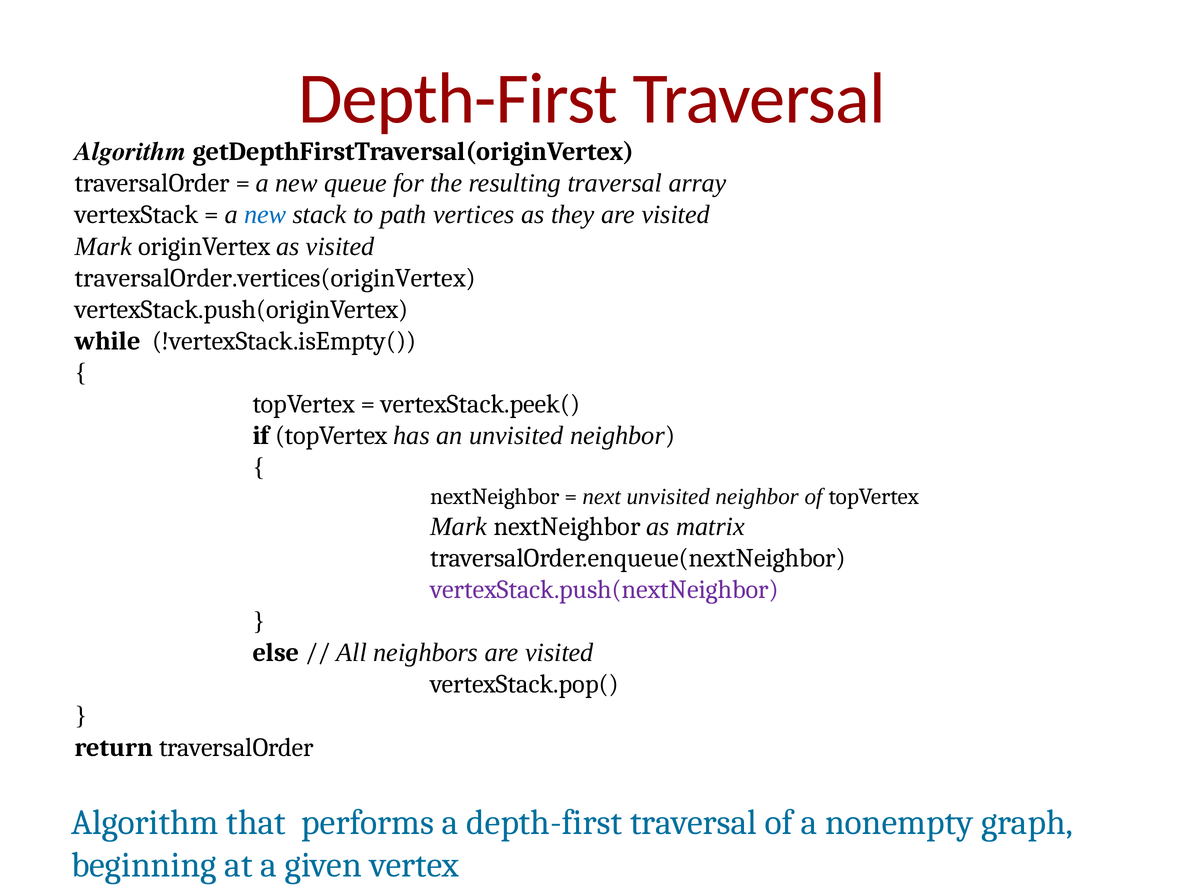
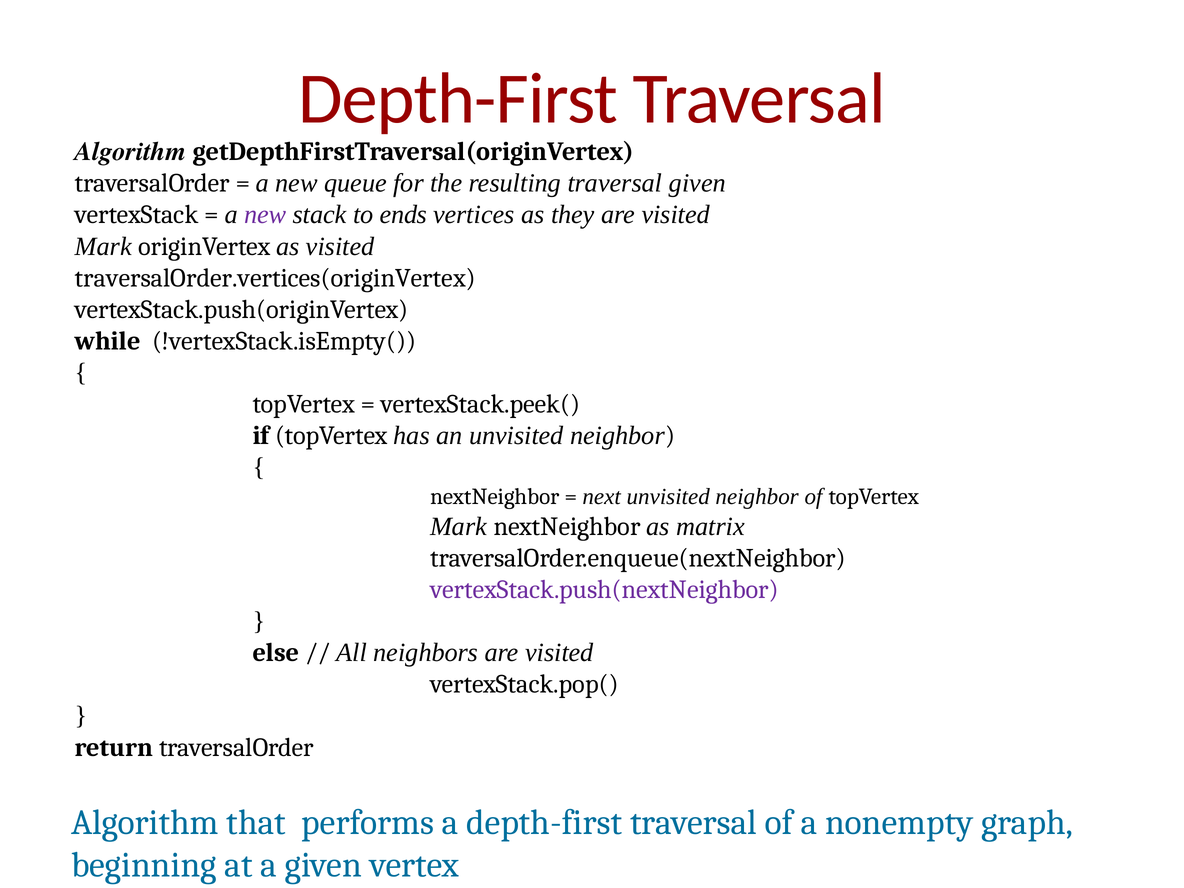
traversal array: array -> given (697, 183)
new colour: blue -> purple (265, 215)
path: path -> ends (403, 215)
